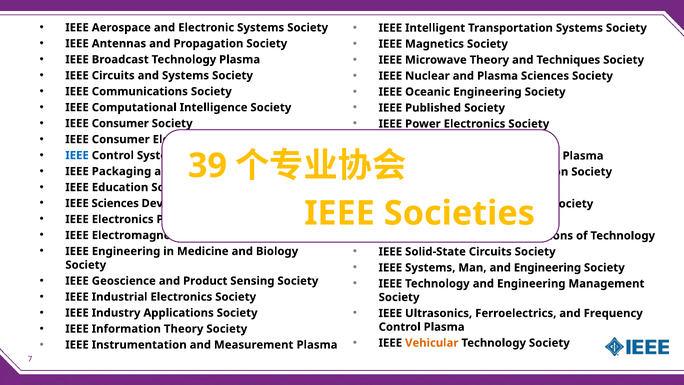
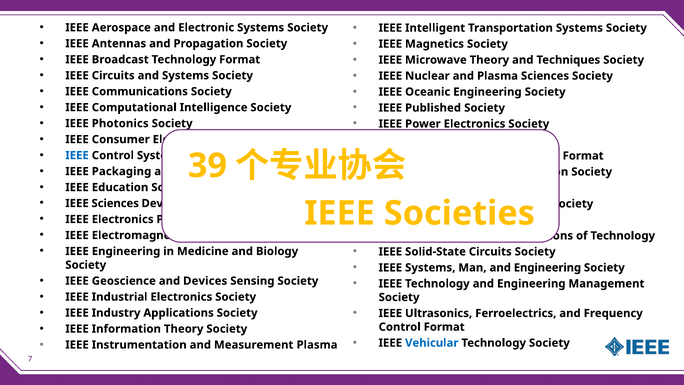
Technology Plasma: Plasma -> Format (240, 59)
Consumer: Consumer -> Photonics (120, 123)
Plasma: Plasma -> Format (583, 156)
and Product: Product -> Devices (205, 281)
Control Plasma: Plasma -> Format (444, 327)
Vehicular colour: orange -> blue (432, 343)
